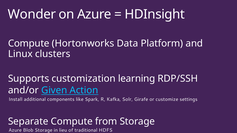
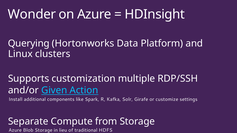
Compute: Compute -> Querying (29, 44)
learning: learning -> multiple (137, 79)
